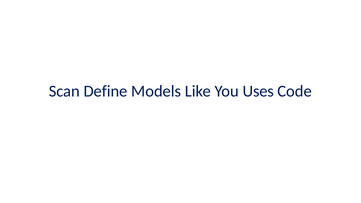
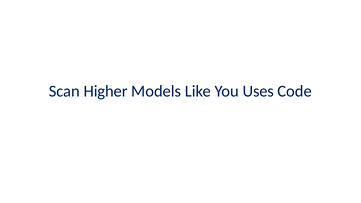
Define: Define -> Higher (106, 91)
